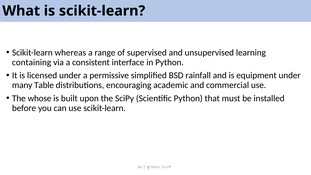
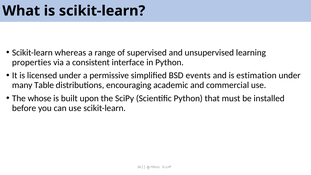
containing: containing -> properties (32, 62)
rainfall: rainfall -> events (198, 75)
equipment: equipment -> estimation (256, 75)
